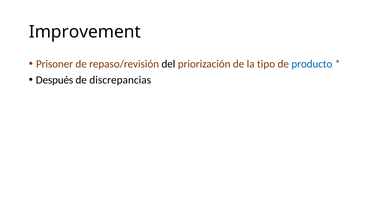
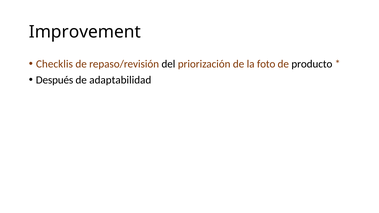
Prisoner: Prisoner -> Checklis (54, 64)
tipo: tipo -> foto (266, 64)
producto colour: blue -> black (312, 64)
discrepancias: discrepancias -> adaptabilidad (120, 80)
